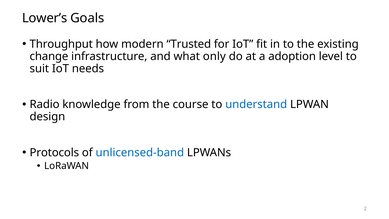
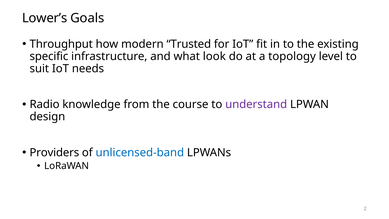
change: change -> specific (49, 56)
only: only -> look (214, 56)
adoption: adoption -> topology (292, 56)
understand colour: blue -> purple (256, 104)
Protocols: Protocols -> Providers (54, 152)
